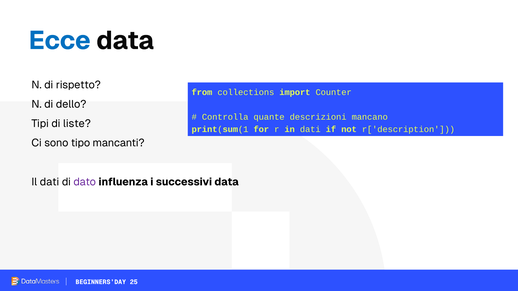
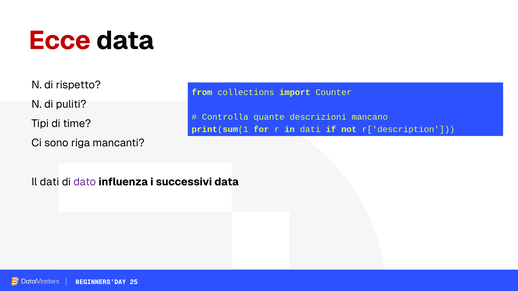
Ecce colour: blue -> red (60, 41)
dello: dello -> puliti (71, 104)
liste: liste -> time (77, 124)
tipo: tipo -> riga (81, 143)
